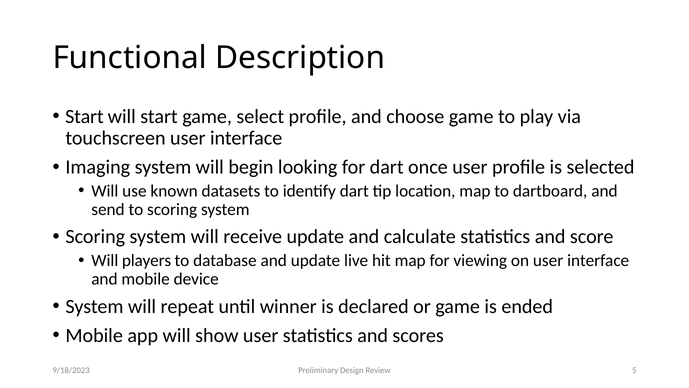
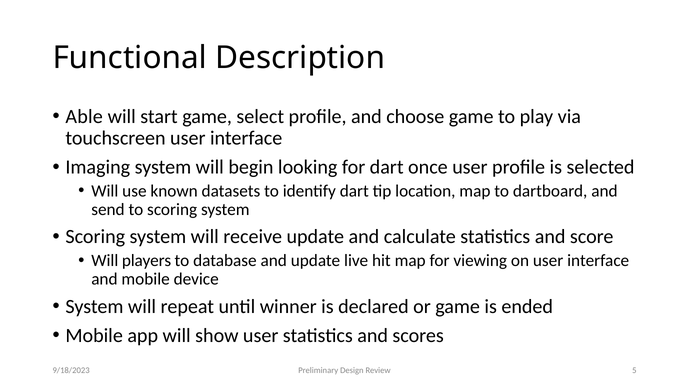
Start: Start -> Able (84, 116)
